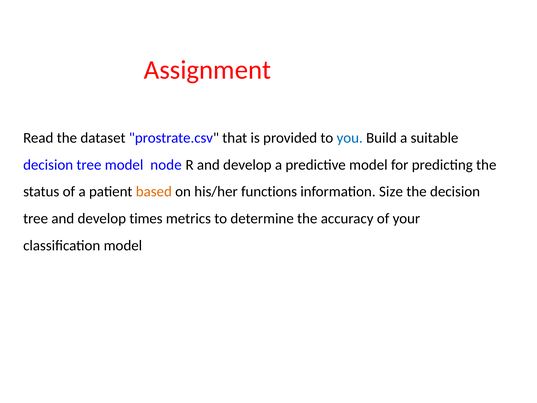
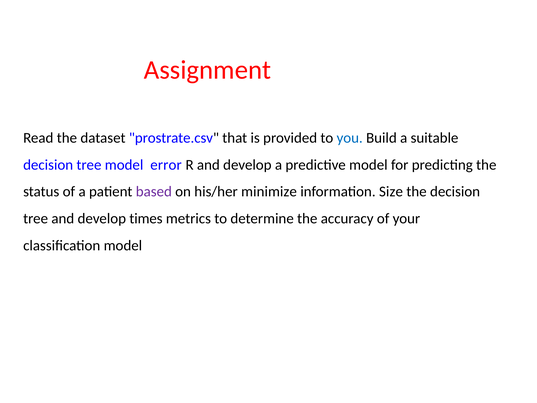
node: node -> error (166, 165)
based colour: orange -> purple (154, 192)
functions: functions -> minimize (269, 192)
